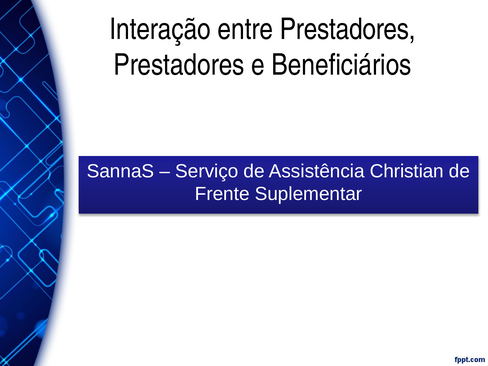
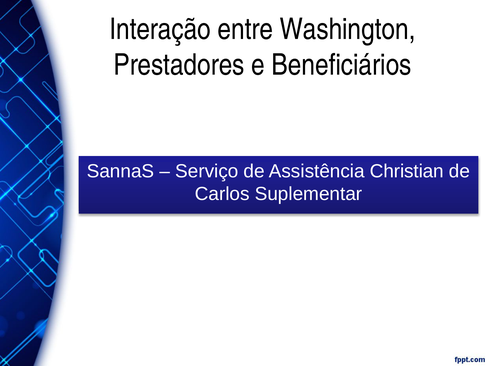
entre Prestadores: Prestadores -> Washington (348, 29)
Frente: Frente -> Carlos (222, 194)
